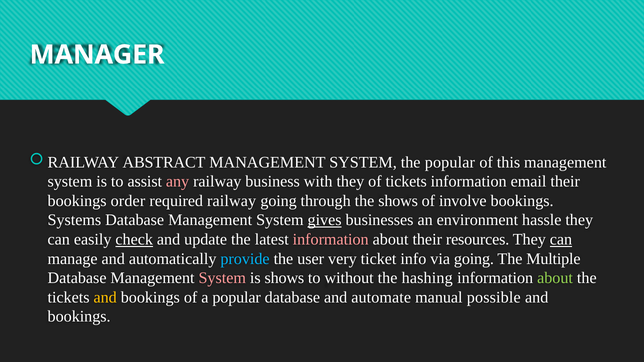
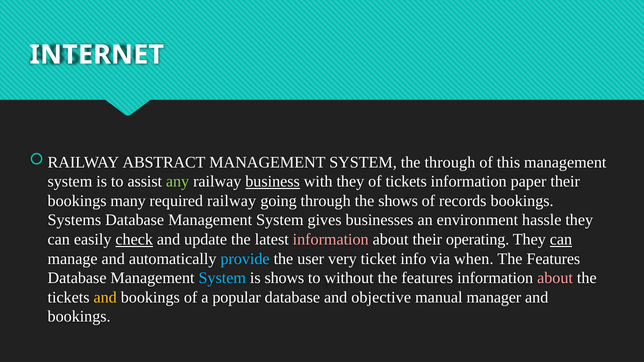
MANAGER: MANAGER -> INTERNET (97, 55)
the popular: popular -> through (450, 162)
any colour: pink -> light green (178, 182)
business underline: none -> present (273, 182)
email: email -> paper (529, 182)
order: order -> many (128, 201)
involve: involve -> records (463, 201)
gives underline: present -> none (325, 220)
resources: resources -> operating (478, 240)
via going: going -> when (474, 259)
Multiple: Multiple -> Features (553, 259)
System colour: pink -> light blue (222, 278)
hashing: hashing -> features (427, 278)
about colour: light green -> pink (555, 278)
automate: automate -> objective (381, 298)
possible: possible -> manager (494, 298)
